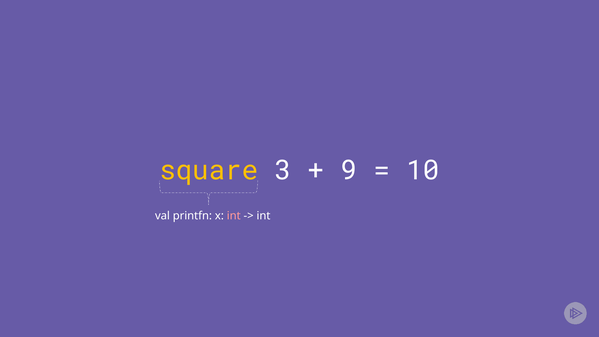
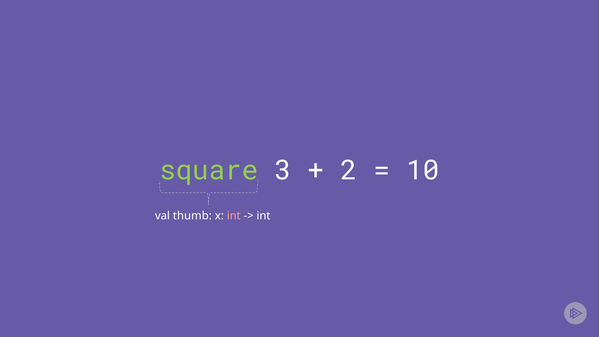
square colour: yellow -> light green (209, 170)
9: 9 -> 2 (349, 170)
printfn: printfn -> thumb (192, 216)
